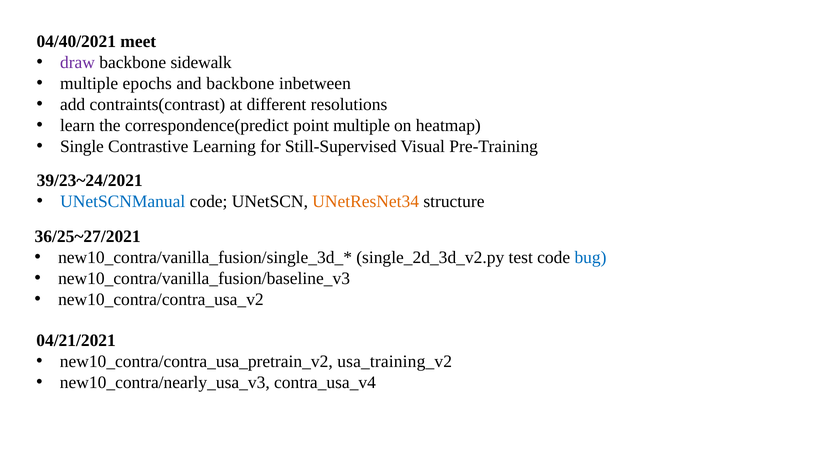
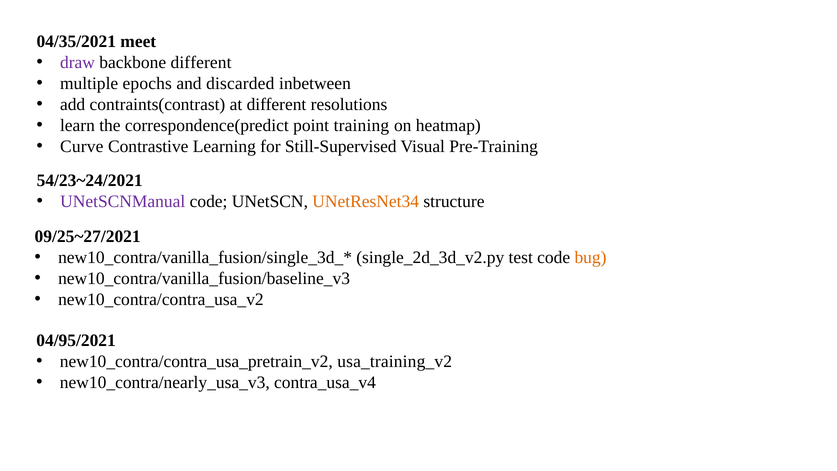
04/40/2021: 04/40/2021 -> 04/35/2021 (76, 42)
backbone sidewalk: sidewalk -> different (201, 63)
and backbone: backbone -> discarded (240, 84)
point multiple: multiple -> training (361, 125)
Single: Single -> Curve (82, 146)
39/23~24/2021: 39/23~24/2021 -> 54/23~24/2021 (90, 180)
UNetSCNManual colour: blue -> purple (123, 201)
36/25~27/2021: 36/25~27/2021 -> 09/25~27/2021 (88, 236)
bug colour: blue -> orange (591, 257)
04/21/2021: 04/21/2021 -> 04/95/2021 (76, 340)
